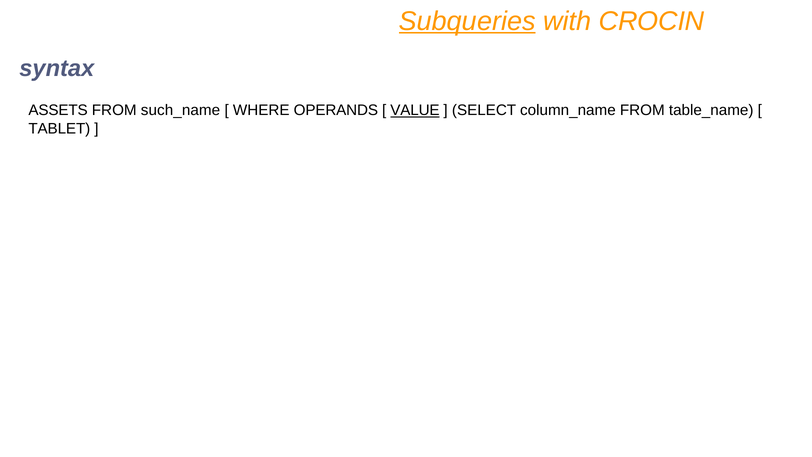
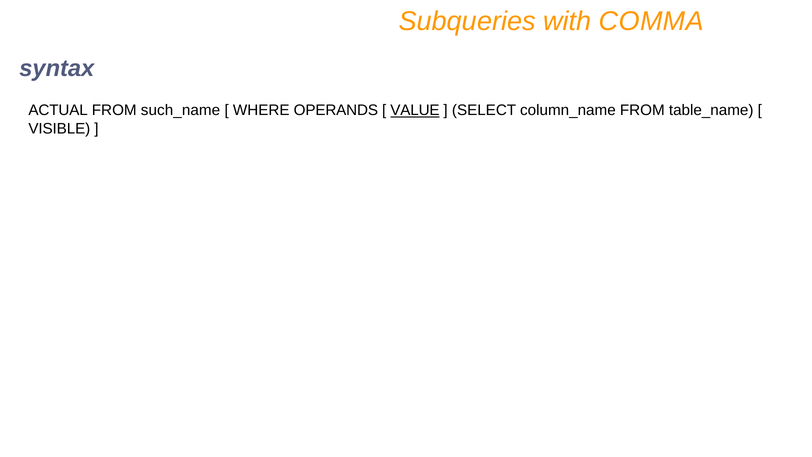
Subqueries underline: present -> none (467, 21)
CROCIN: CROCIN -> COMMA (651, 21)
ASSETS: ASSETS -> ACTUAL (58, 110)
TABLET: TABLET -> VISIBLE (59, 129)
